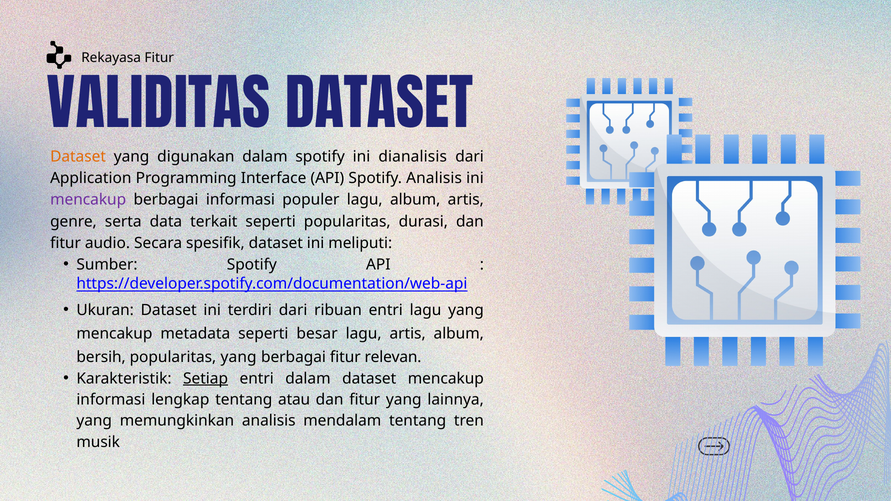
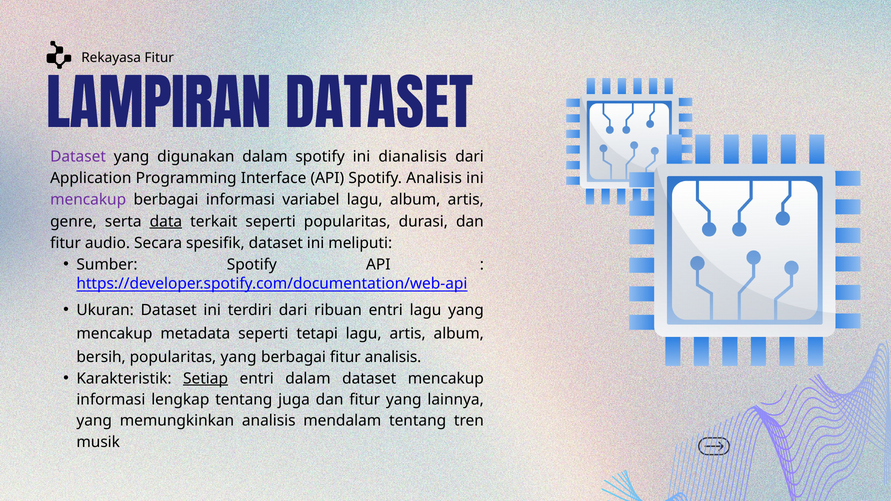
VALIDITAS: VALIDITAS -> LAMPIRAN (159, 107)
Dataset colour: orange -> purple (78, 157)
populer: populer -> variabel (311, 200)
data underline: none -> present (166, 221)
besar: besar -> tetapi (317, 334)
fitur relevan: relevan -> analisis (393, 357)
atau: atau -> juga (294, 400)
